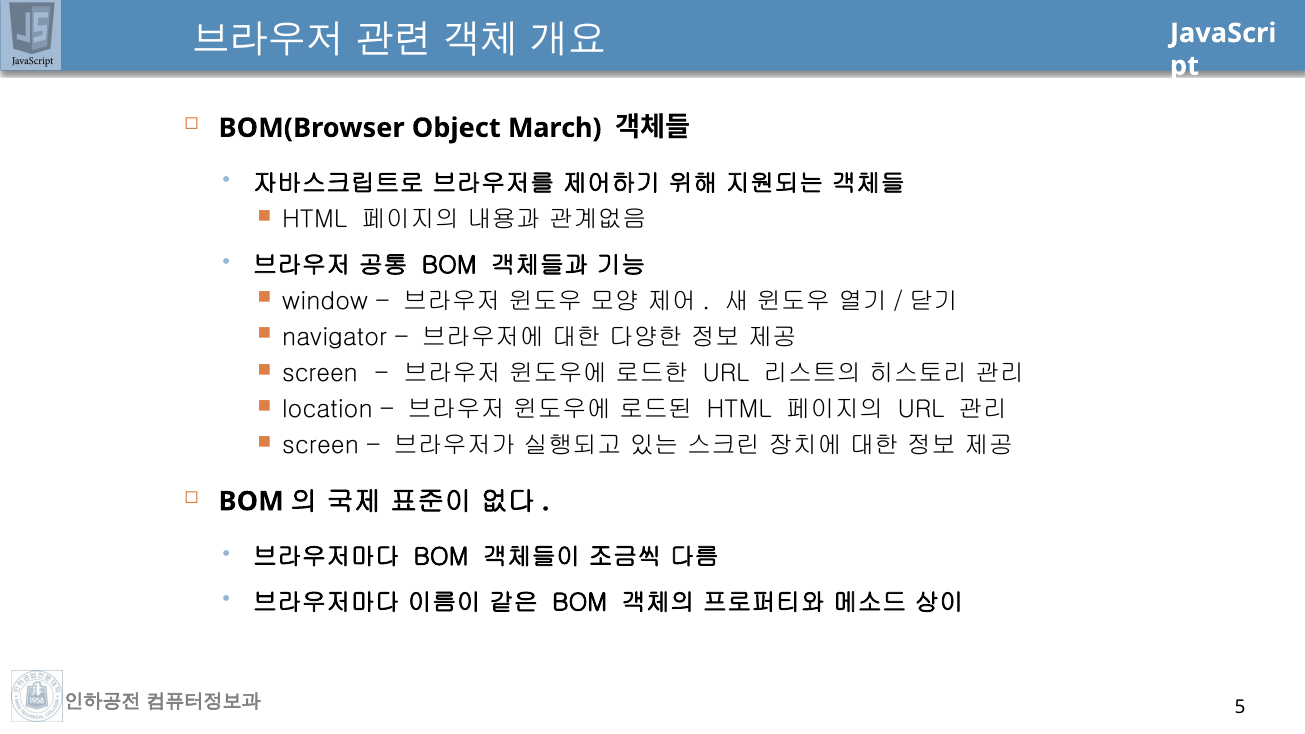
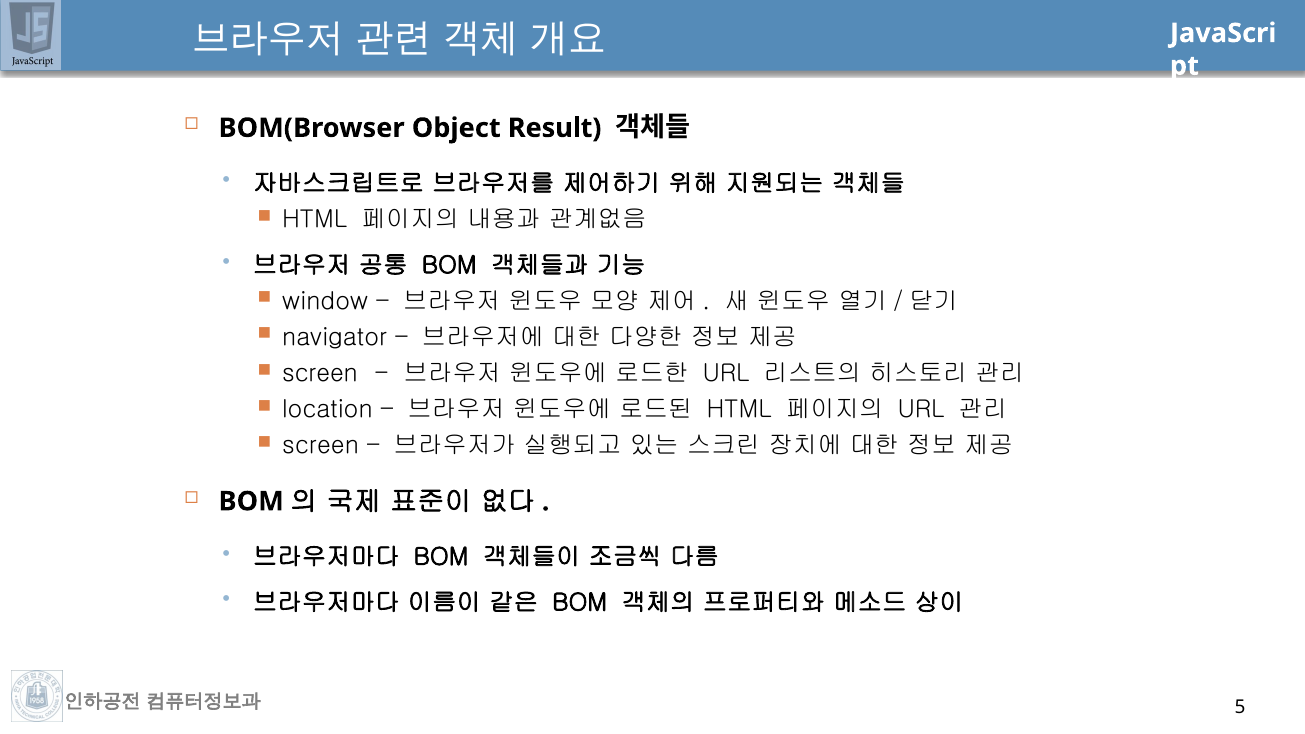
March: March -> Result (555, 128)
